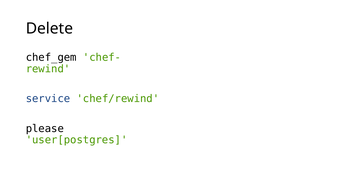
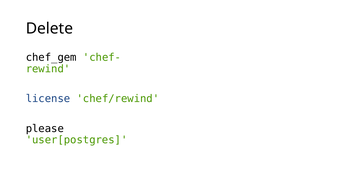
service: service -> license (48, 99)
